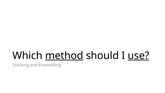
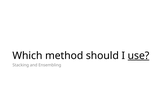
method underline: present -> none (64, 55)
